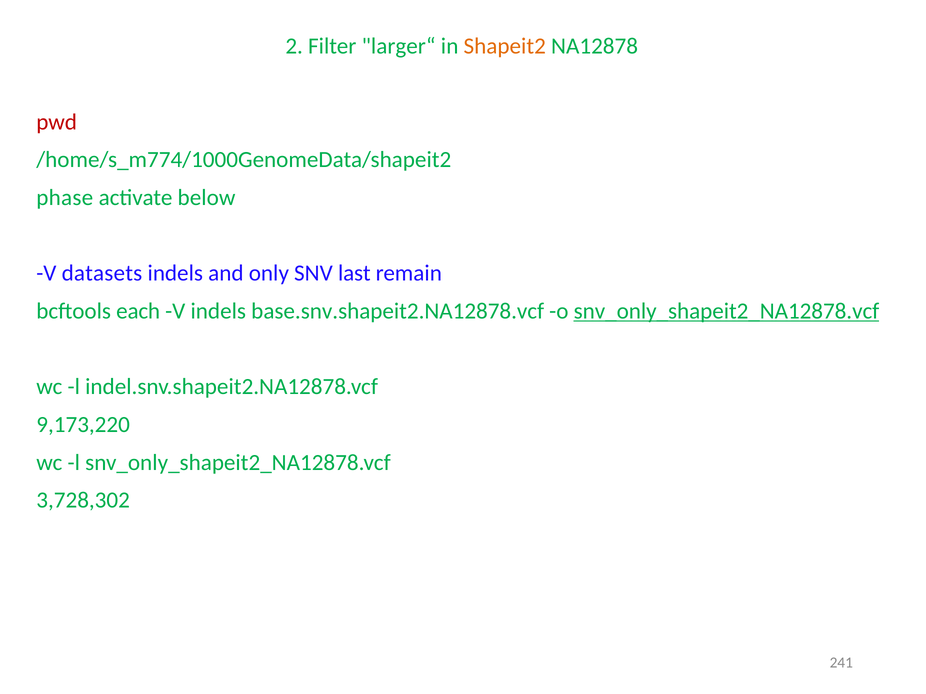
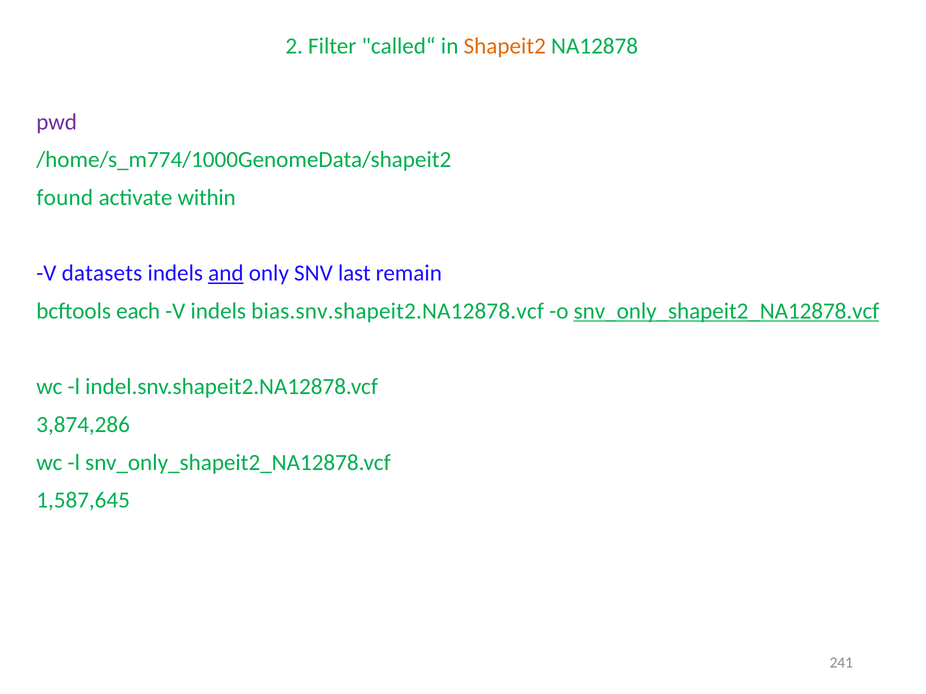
larger“: larger“ -> called“ (399, 46)
pwd colour: red -> purple (57, 122)
phase: phase -> found (65, 198)
below: below -> within (207, 198)
and underline: none -> present (226, 273)
base.snv.shapeit2.NA12878.vcf: base.snv.shapeit2.NA12878.vcf -> bias.snv.shapeit2.NA12878.vcf (398, 311)
9,173,220: 9,173,220 -> 3,874,286 (83, 425)
3,728,302: 3,728,302 -> 1,587,645 (83, 501)
